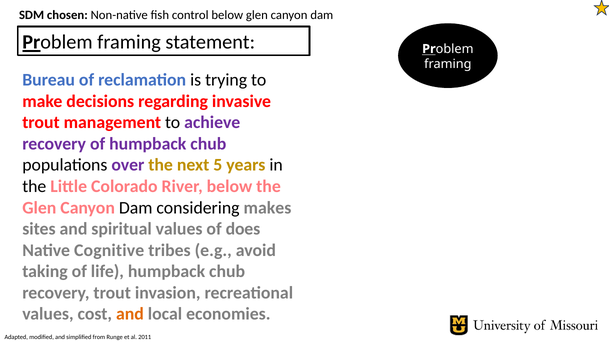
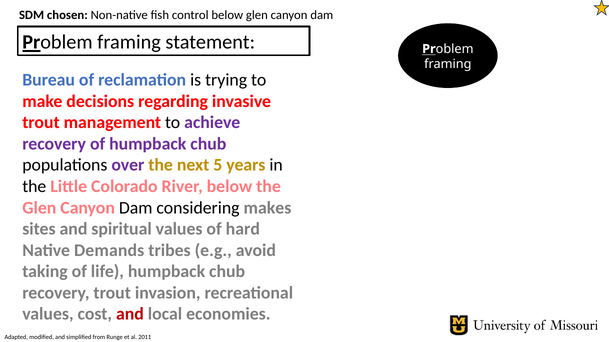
does: does -> hard (243, 229)
Cognitive: Cognitive -> Demands (109, 251)
and colour: orange -> red (130, 315)
